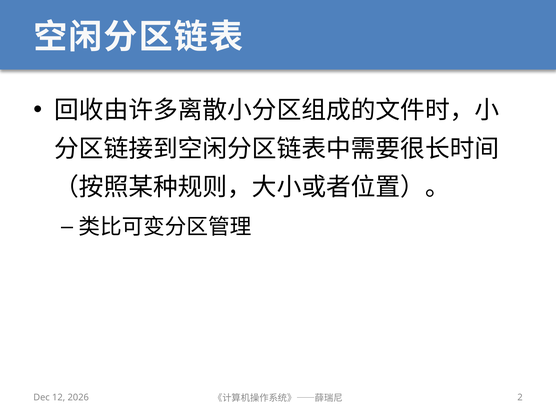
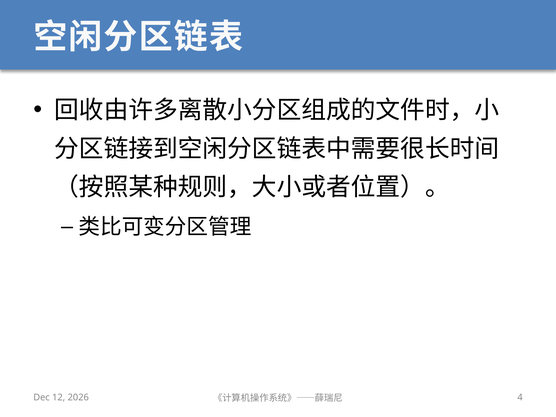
2: 2 -> 4 (520, 397)
